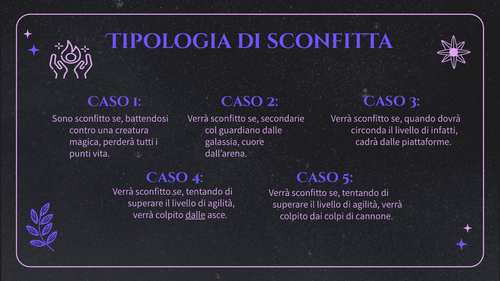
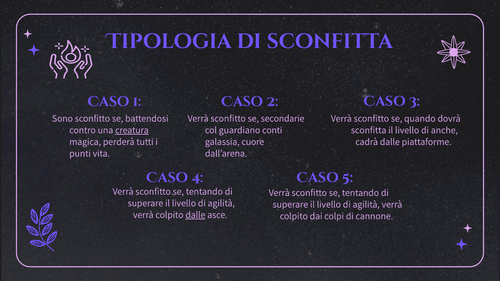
guardiano dalle: dalle -> conti (272, 130)
creatura underline: none -> present (132, 130)
circonda: circonda -> sconfitta (369, 130)
infatti: infatti -> anche (444, 130)
